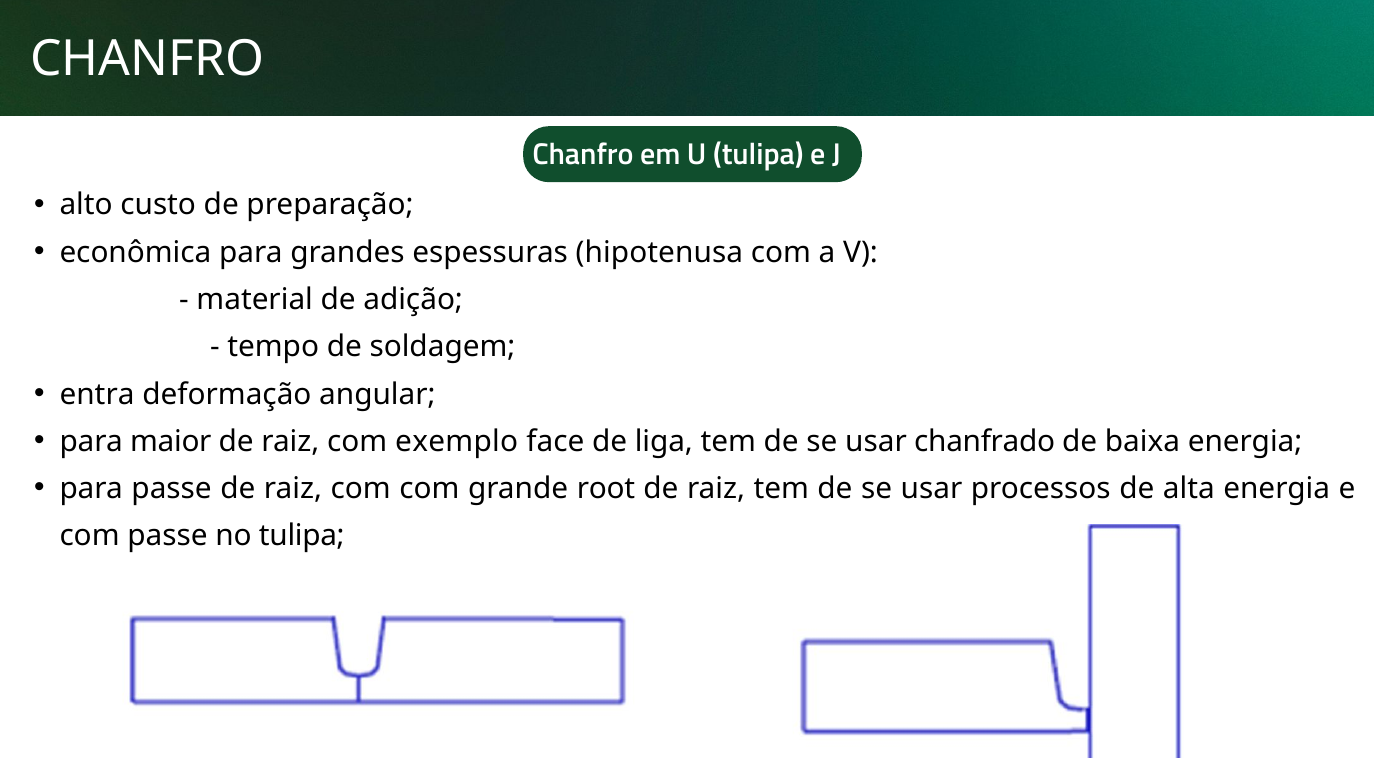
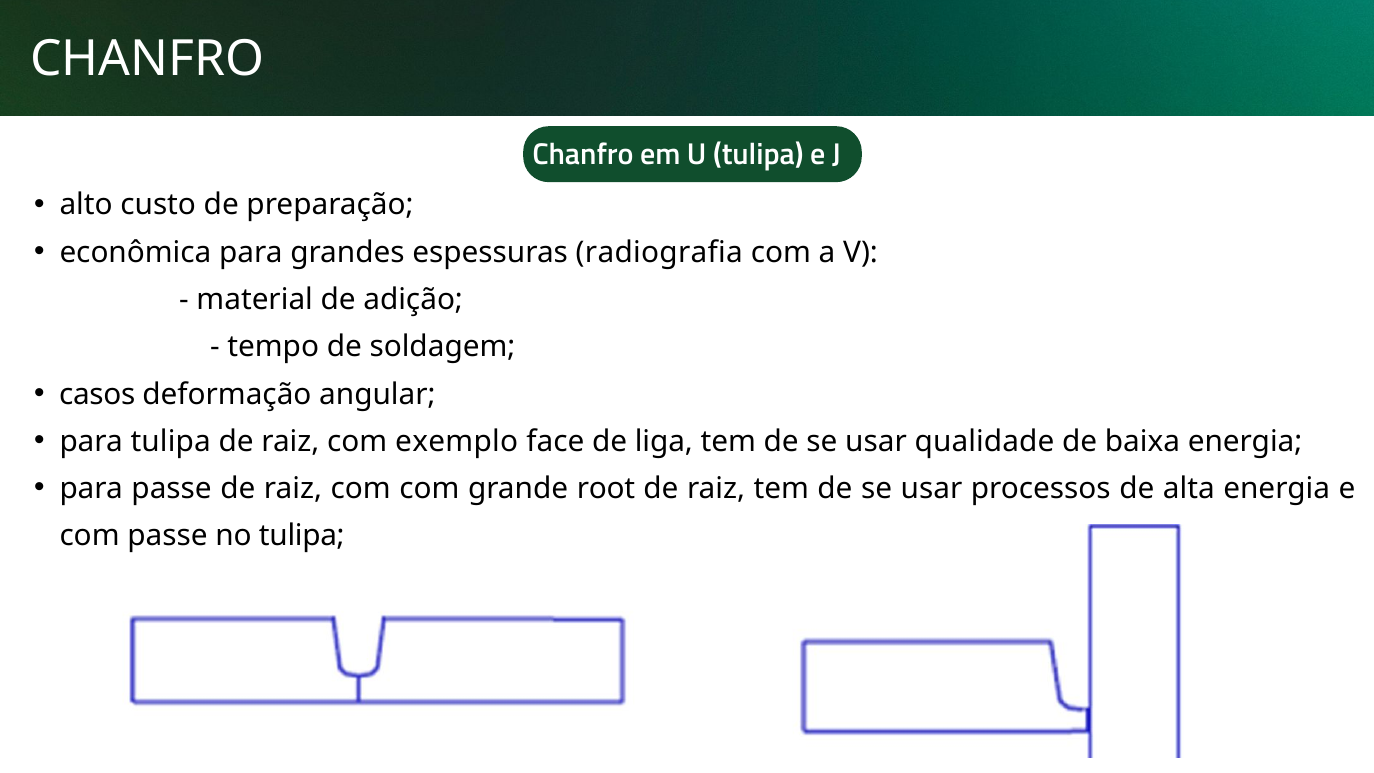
hipotenusa: hipotenusa -> radiografia (659, 252)
entra: entra -> casos (97, 394)
para maior: maior -> tulipa (171, 441)
chanfrado: chanfrado -> qualidade (984, 441)
